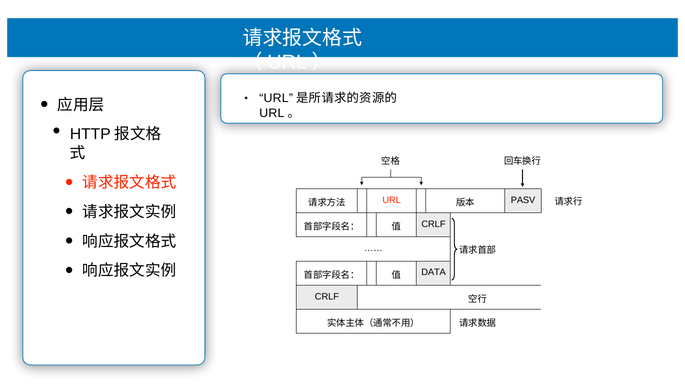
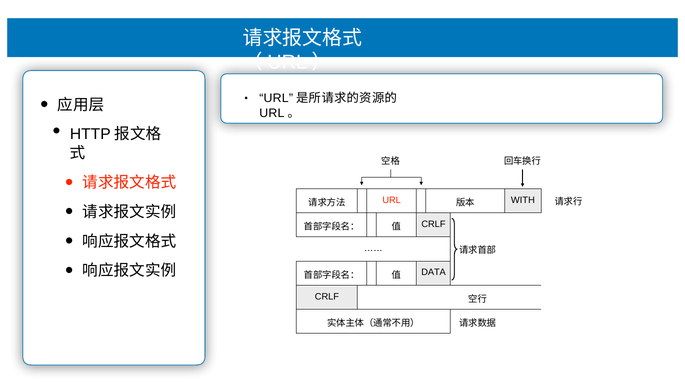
PASV: PASV -> WITH (523, 200)
